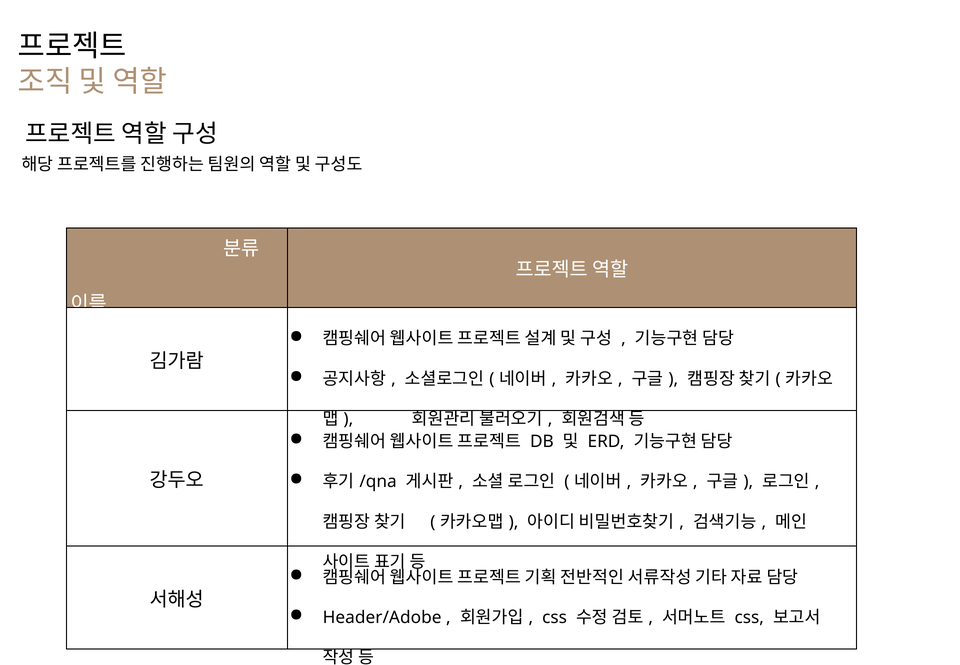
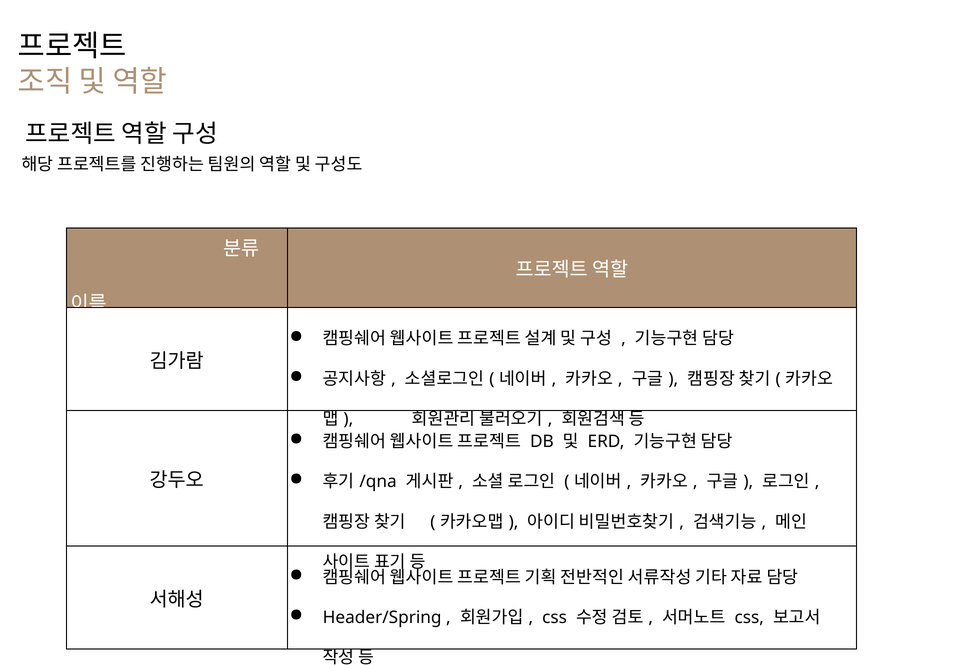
Header/Adobe: Header/Adobe -> Header/Spring (382, 617)
